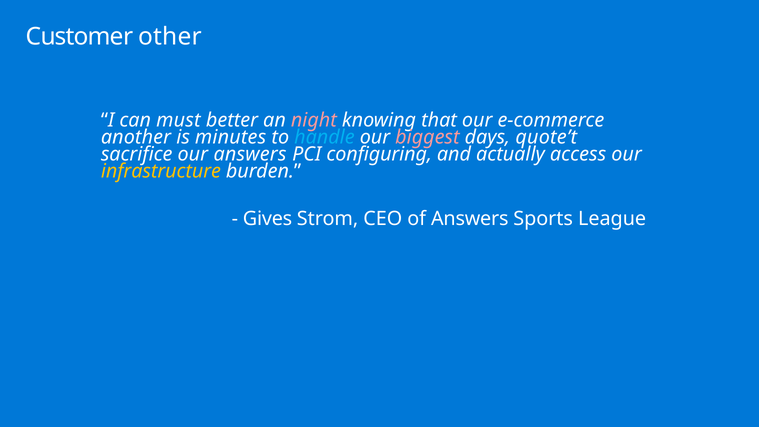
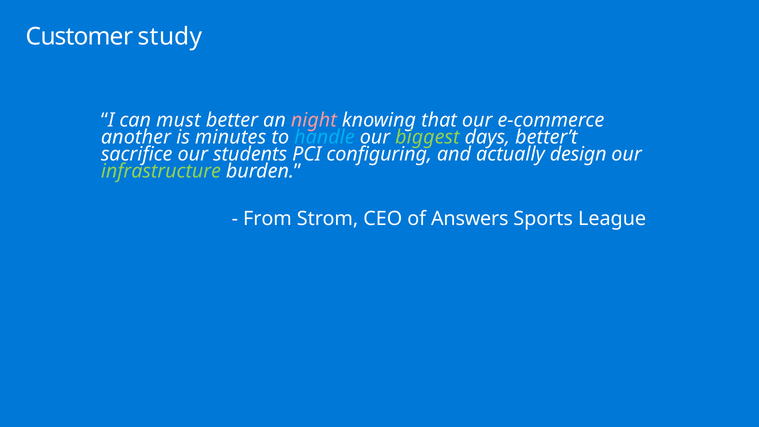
other: other -> study (170, 37)
biggest colour: pink -> light green (427, 137)
quote’t: quote’t -> better’t (546, 137)
our answers: answers -> students (250, 154)
access: access -> design (578, 154)
infrastructure colour: yellow -> light green (161, 171)
Gives: Gives -> From (267, 219)
